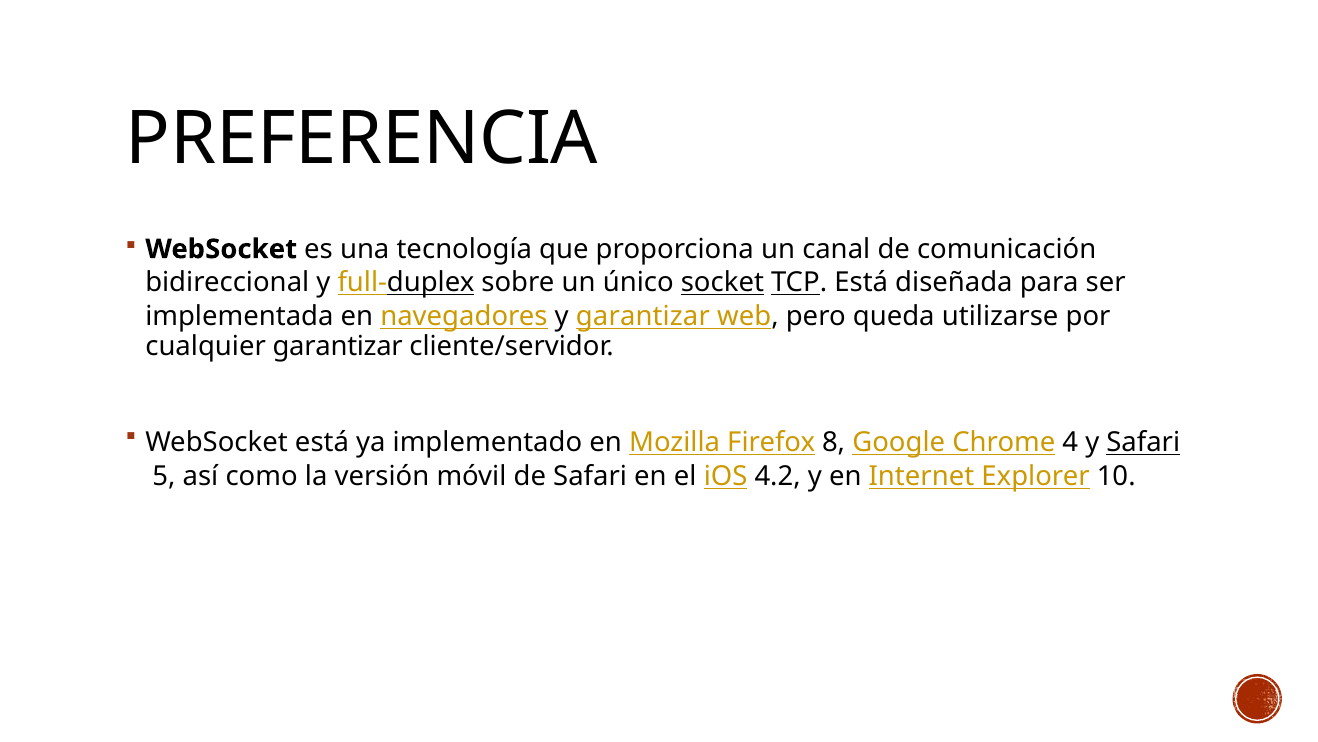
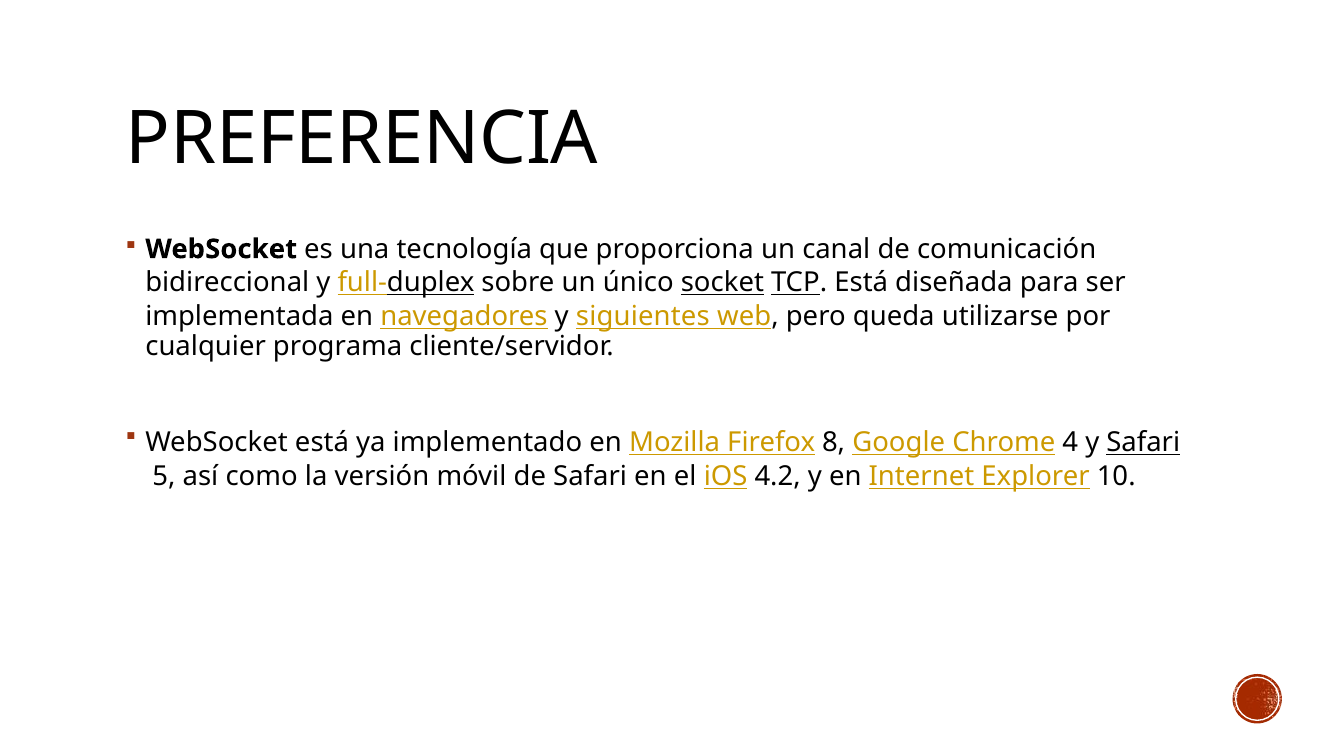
y garantizar: garantizar -> siguientes (643, 316)
cualquier garantizar: garantizar -> programa (338, 346)
